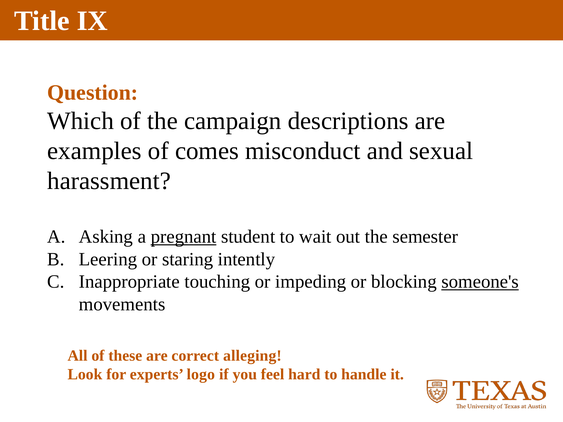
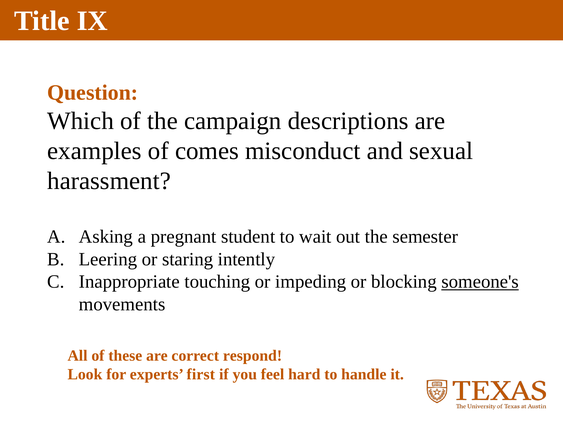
pregnant underline: present -> none (184, 237)
alleging: alleging -> respond (253, 356)
logo: logo -> first (201, 375)
